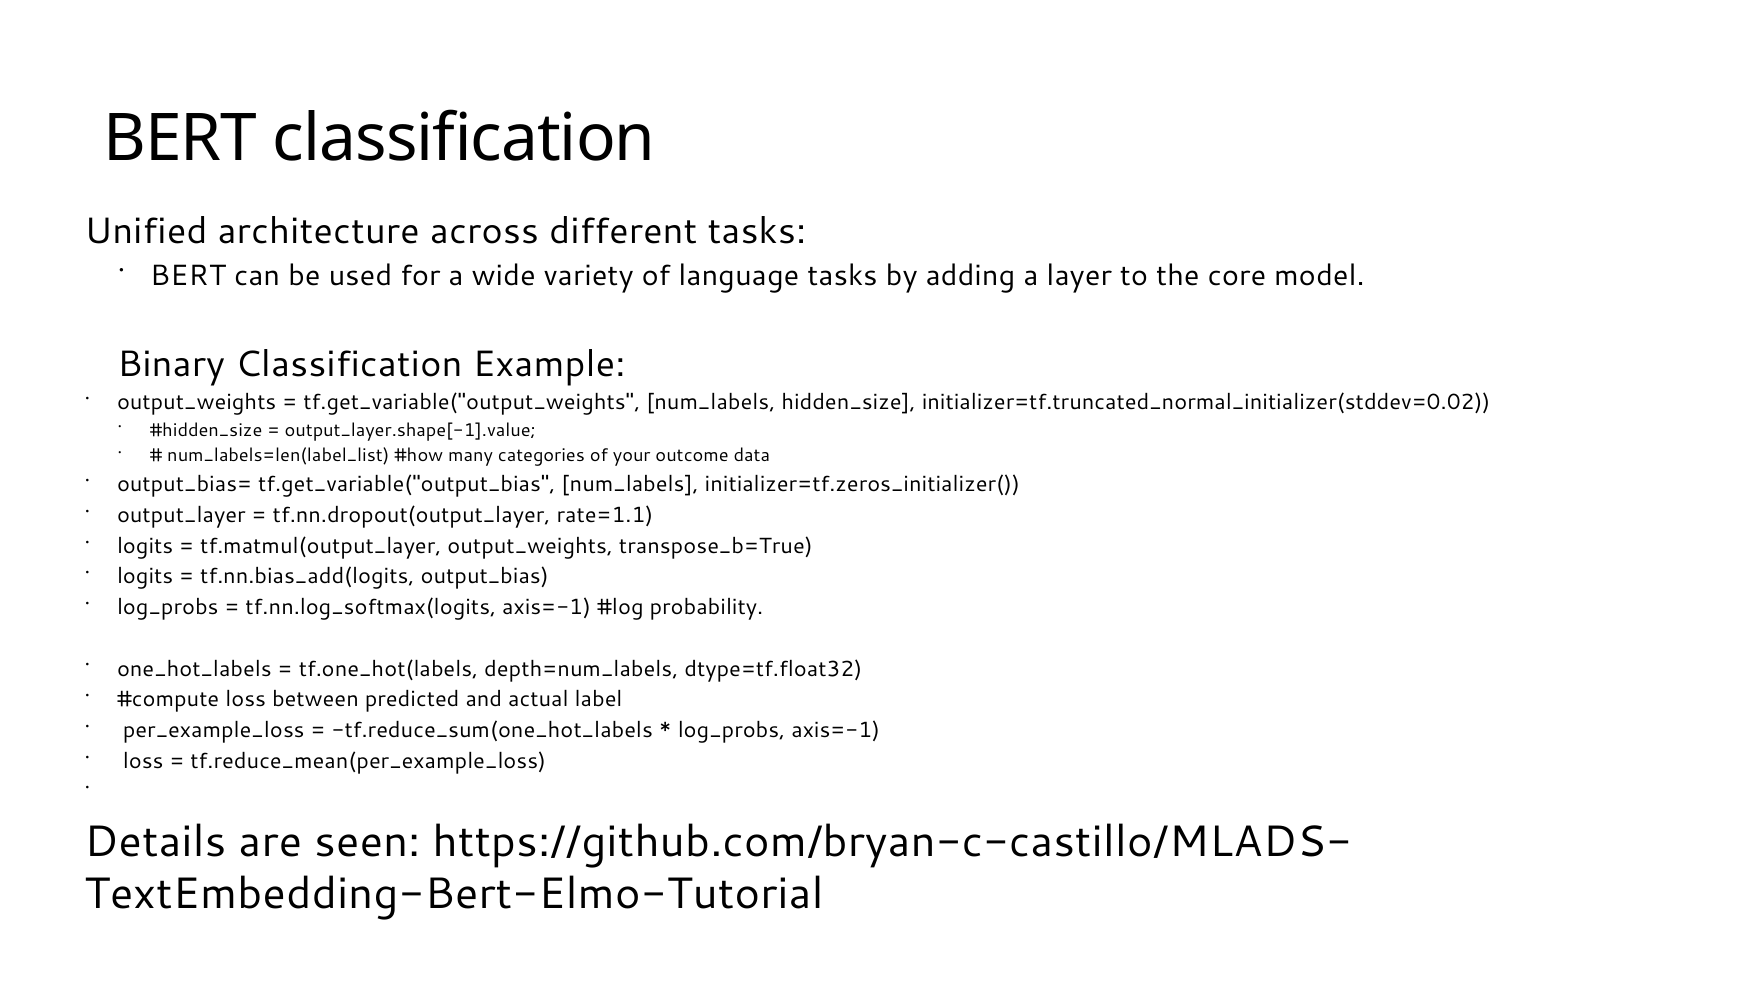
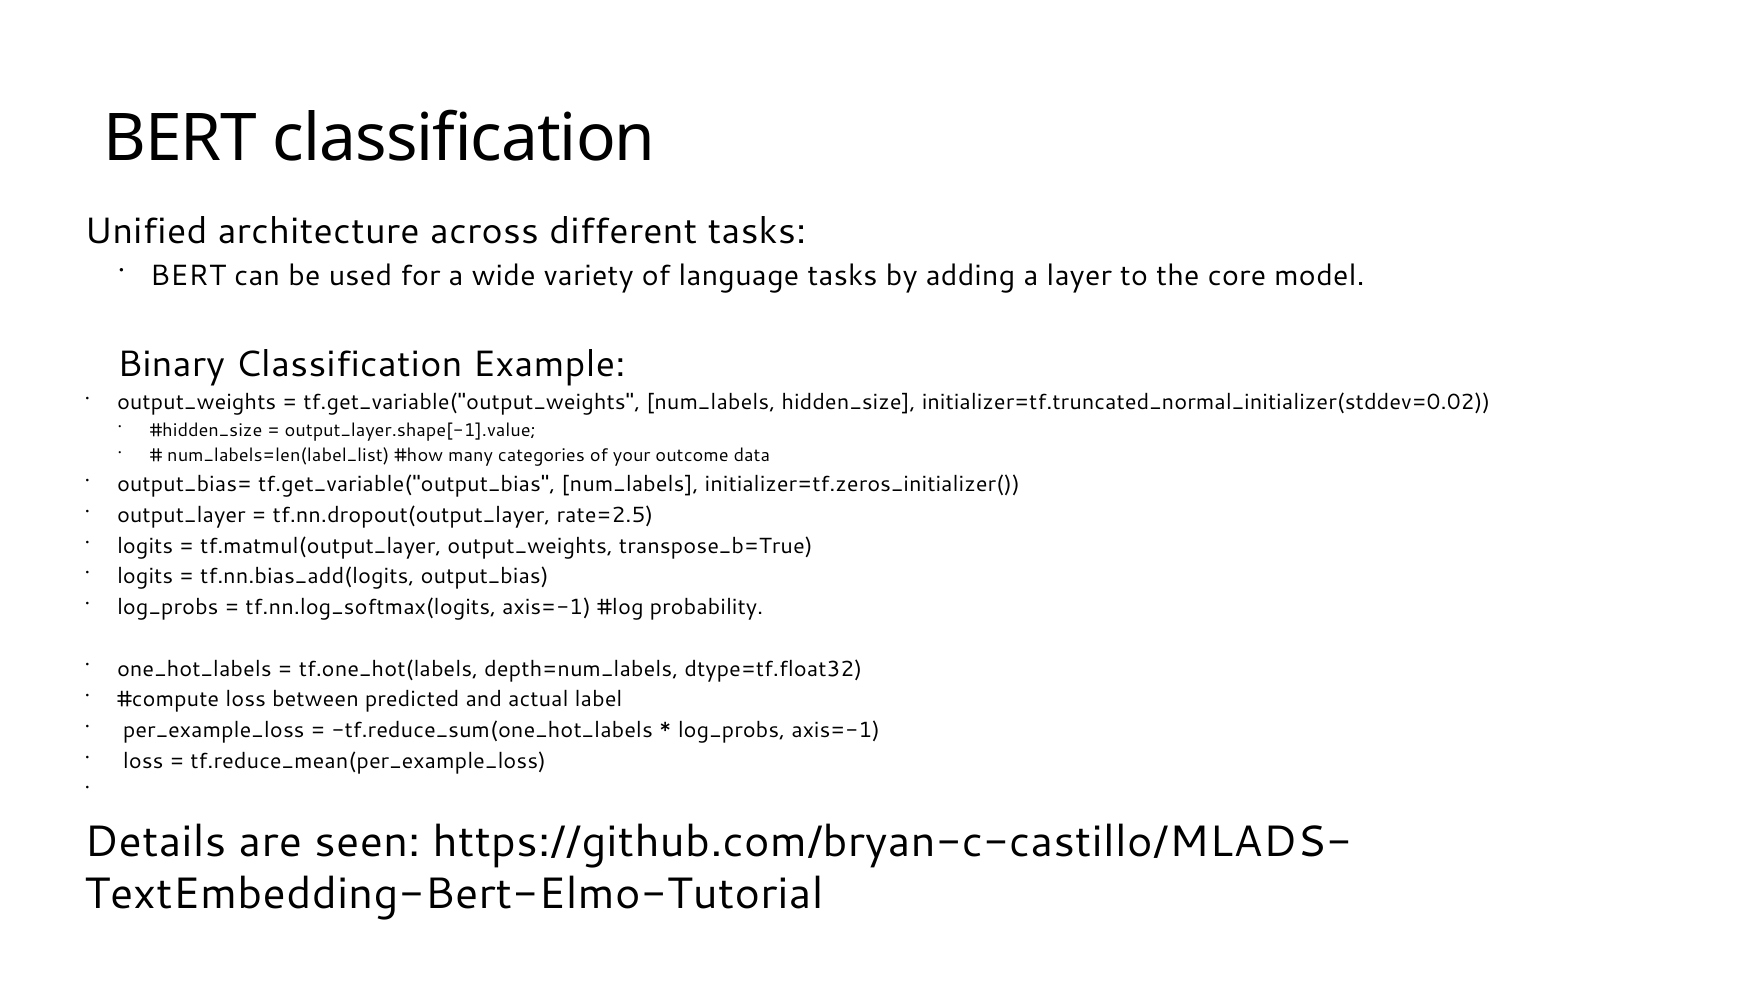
rate=1.1: rate=1.1 -> rate=2.5 (605, 515)
